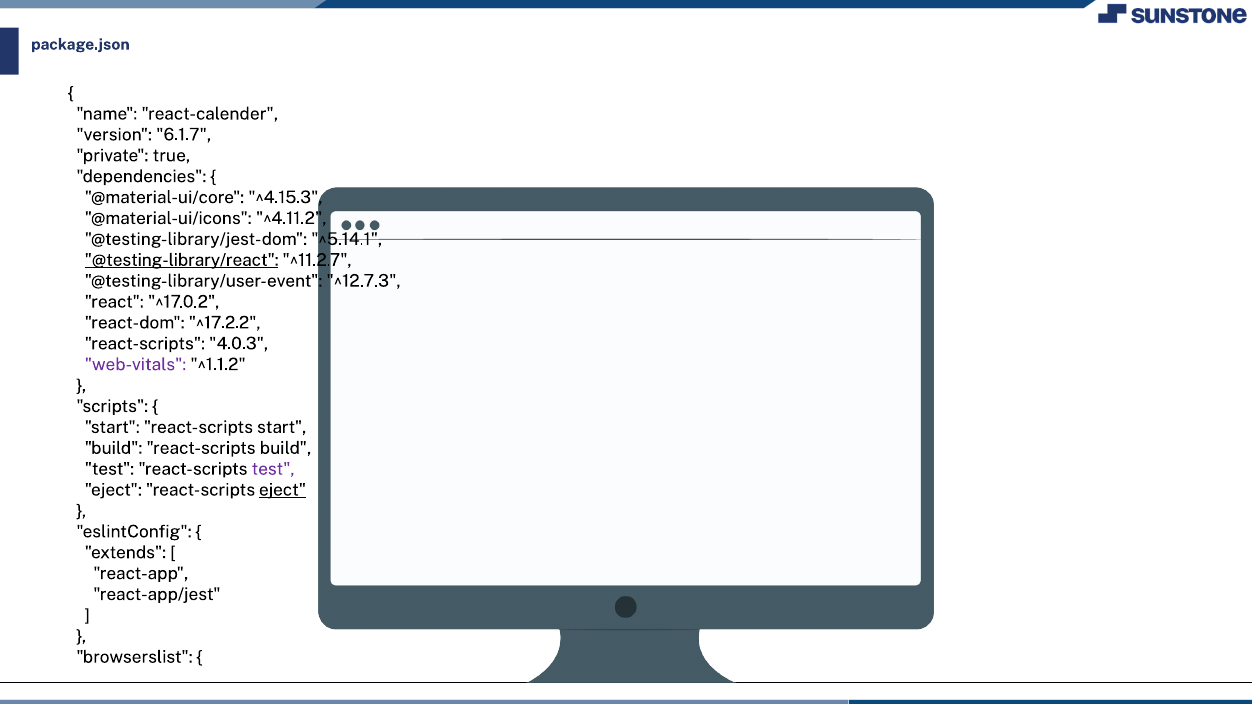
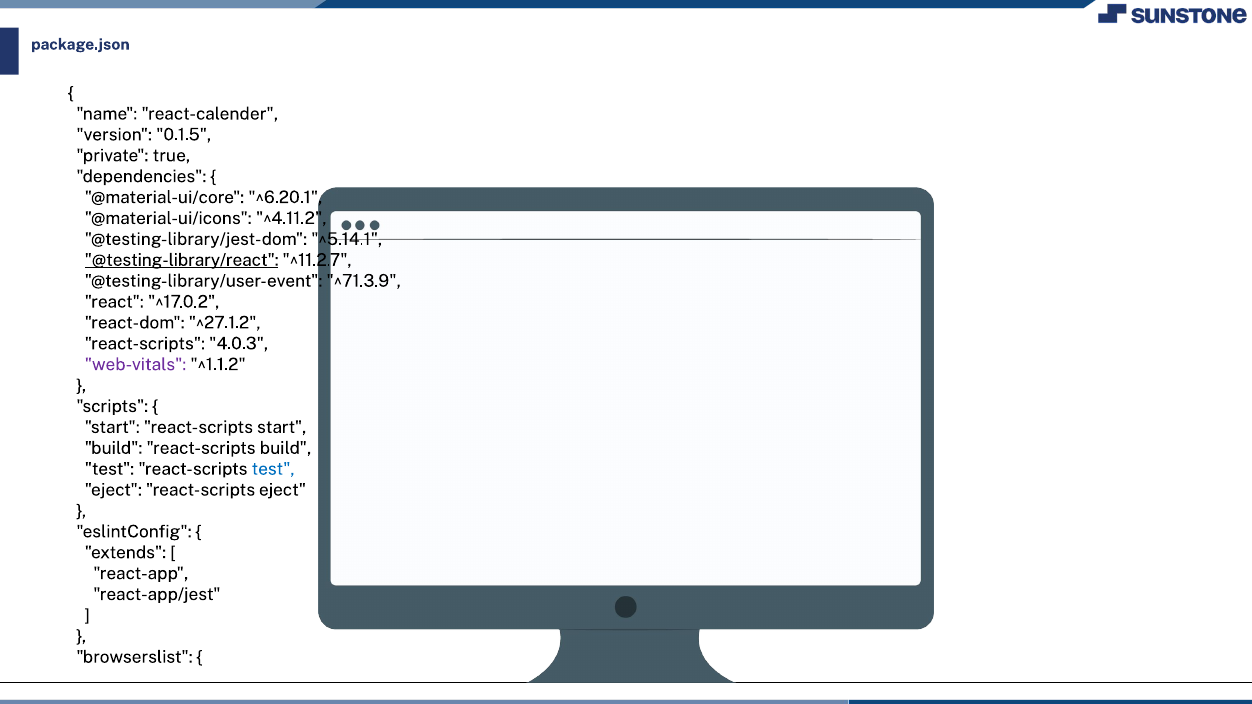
6.1.7: 6.1.7 -> 0.1.5 (184, 135)
^4.15.3: ^4.15.3 -> ^6.20.1 (285, 197)
^12.7.3: ^12.7.3 -> ^71.3.9 (364, 281)
^17.2.2: ^17.2.2 -> ^27.1.2 (225, 323)
test colour: purple -> blue (273, 469)
eject underline: present -> none (282, 490)
